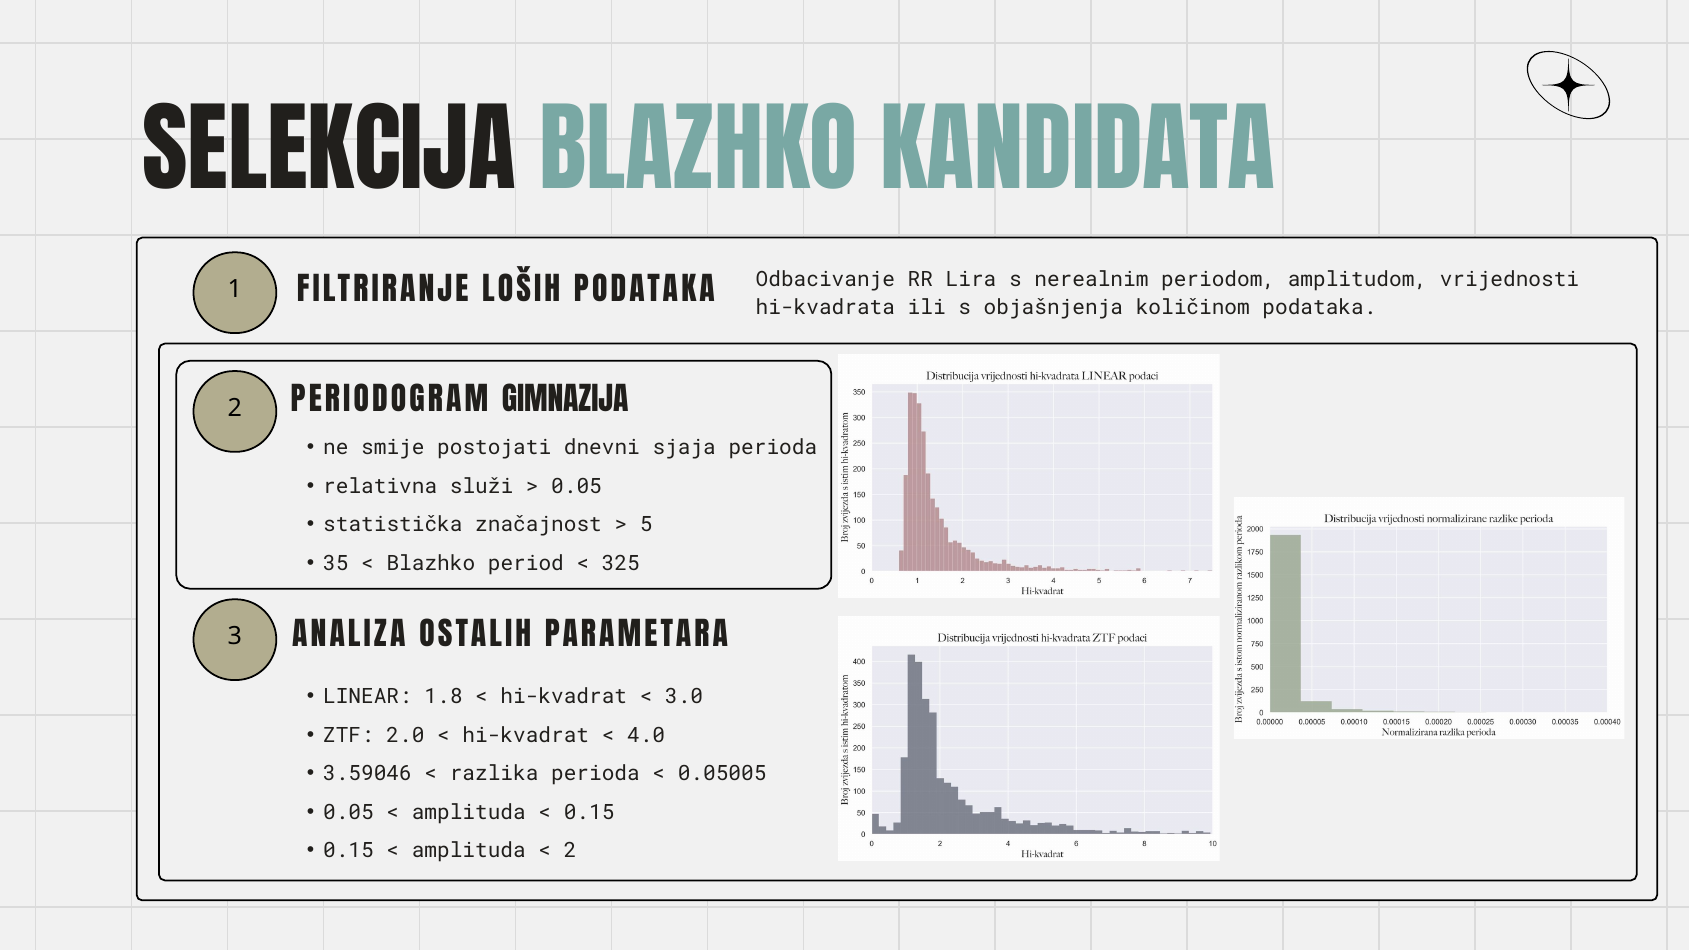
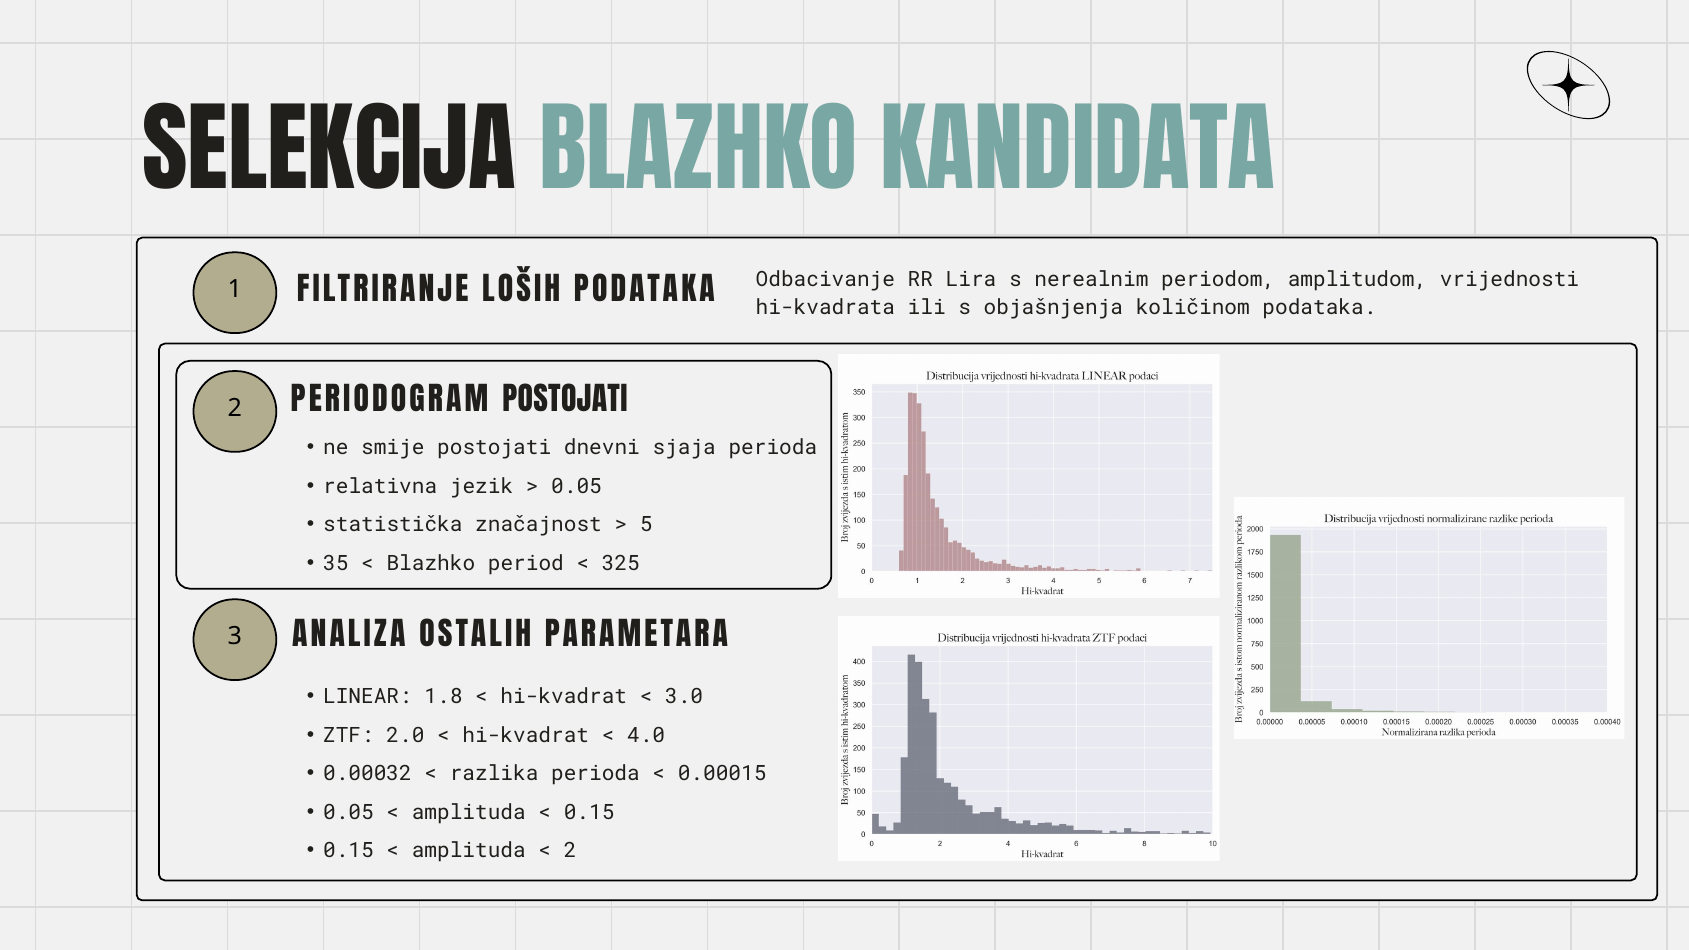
PERIODOGRAM GIMNAZIJA: GIMNAZIJA -> POSTOJATI (565, 401)
služi: služi -> jezik (482, 486)
3.59046: 3.59046 -> 0.00032 (367, 774)
0.05005: 0.05005 -> 0.00015 (722, 774)
